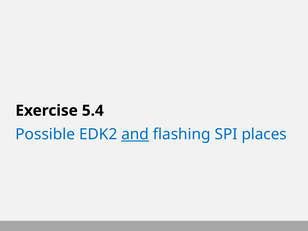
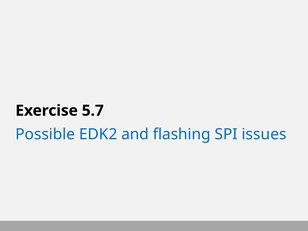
5.4: 5.4 -> 5.7 (93, 111)
and underline: present -> none (135, 134)
places: places -> issues (264, 134)
